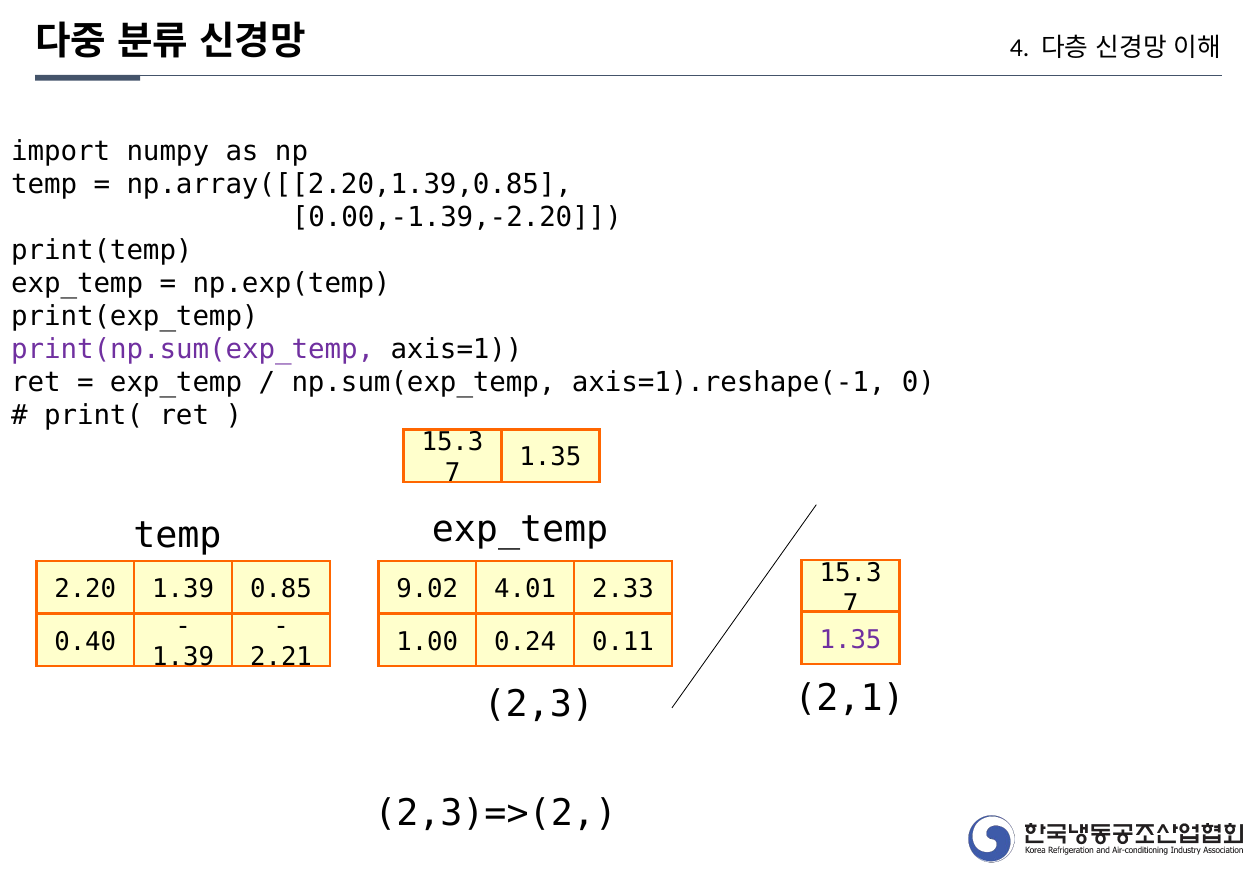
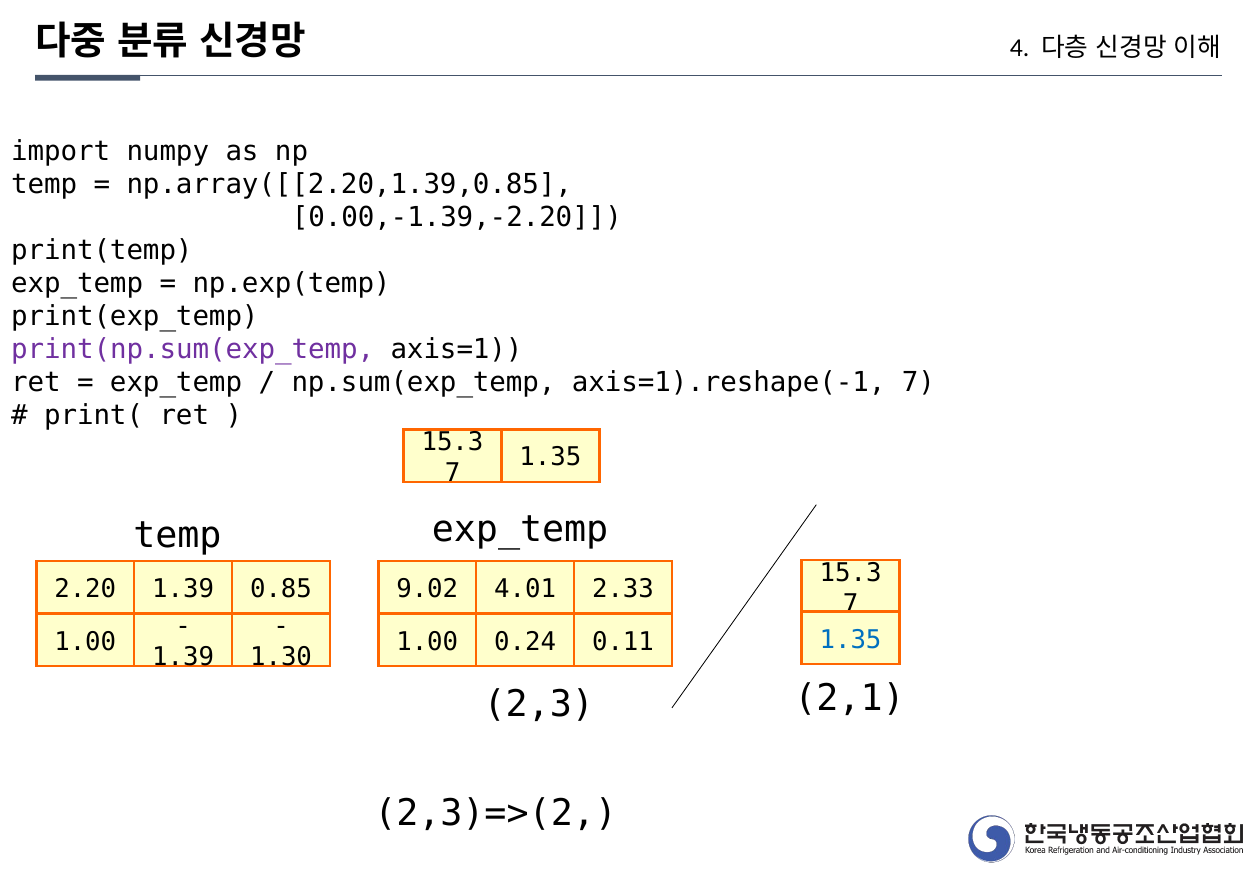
axis=1).reshape(-1 0: 0 -> 7 (918, 382)
1.35 colour: purple -> blue (851, 639)
0.40: 0.40 -> 1.00 (85, 641)
2.21: 2.21 -> 1.30 (281, 657)
